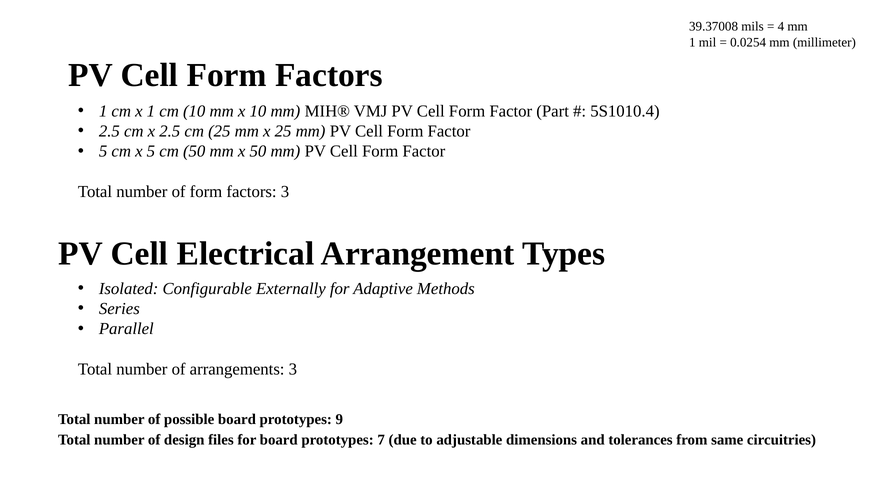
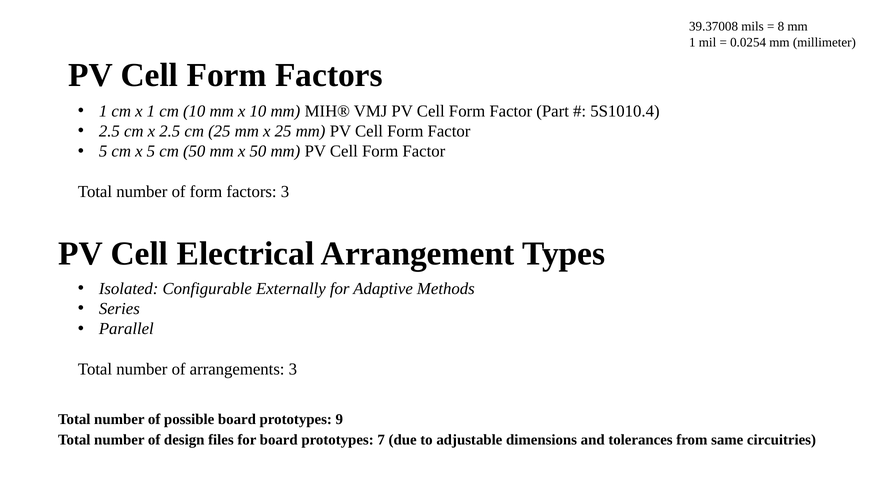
4: 4 -> 8 (781, 27)
